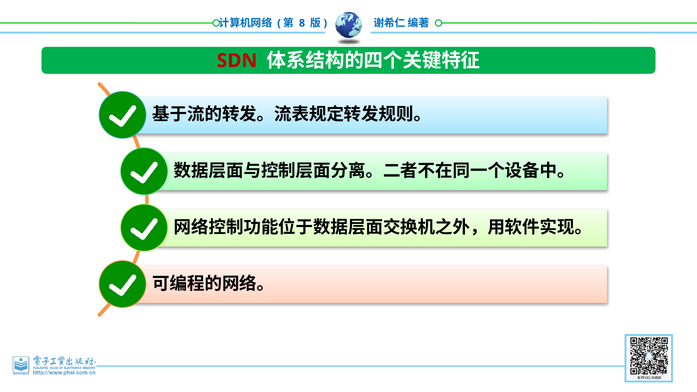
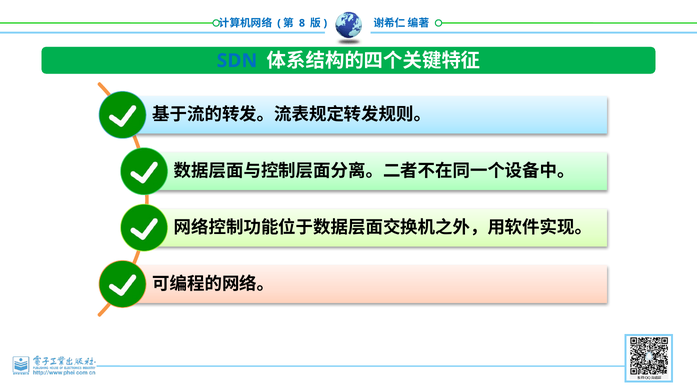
SDN colour: red -> blue (237, 61)
